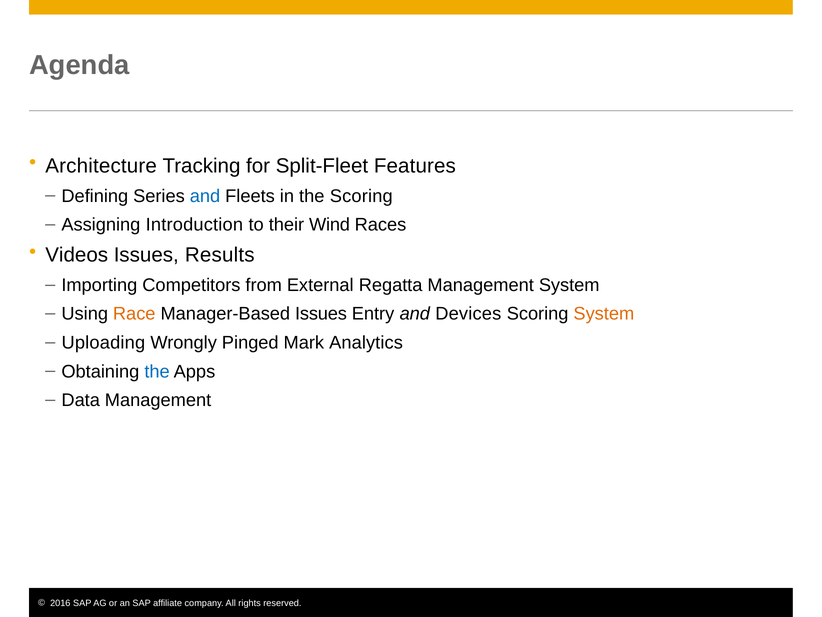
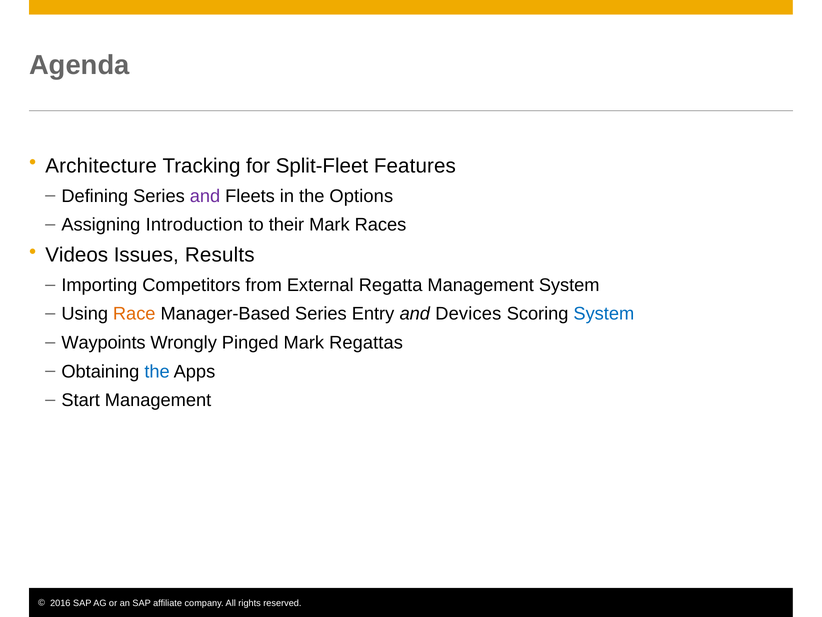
and colour: blue -> purple (205, 196)
the Scoring: Scoring -> Options (361, 196)
their Wind: Wind -> Mark (329, 225)
Manager-Based Issues: Issues -> Series (321, 314)
System colour: orange -> blue (604, 314)
Uploading: Uploading -> Waypoints (104, 342)
Analytics: Analytics -> Regattas (366, 342)
Data: Data -> Start (81, 400)
